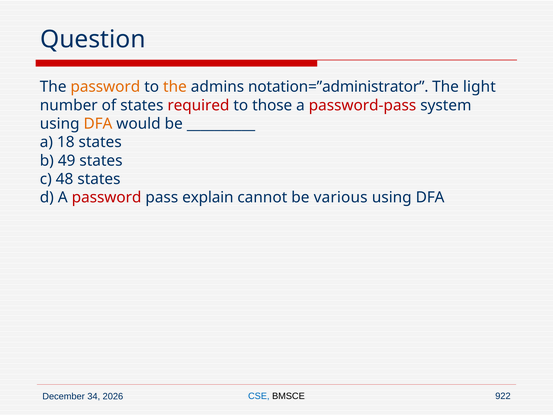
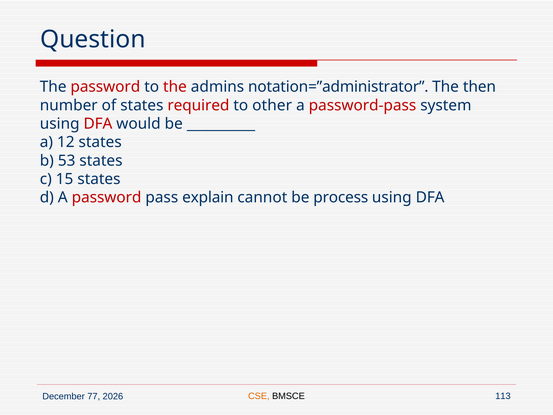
password colour: orange -> red (105, 87)
the colour: orange -> red (175, 87)
light: light -> then (479, 87)
those: those -> other (272, 105)
DFA colour: orange -> red (98, 124)
18: 18 -> 12 (66, 142)
49: 49 -> 53 (67, 161)
48: 48 -> 15 (65, 179)
various: various -> process (341, 197)
CSE colour: blue -> orange (259, 396)
34: 34 -> 77 (94, 396)
922: 922 -> 113 (503, 396)
